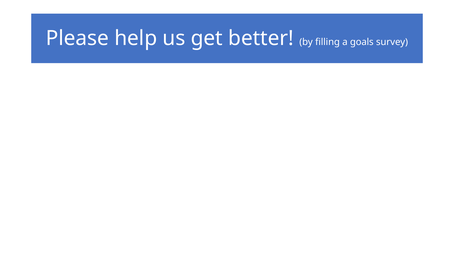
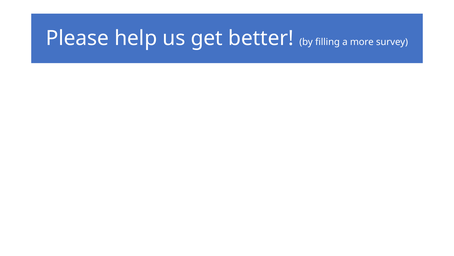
goals: goals -> more (362, 42)
